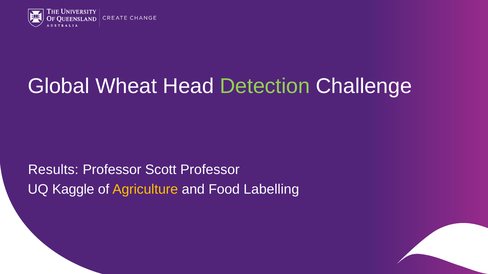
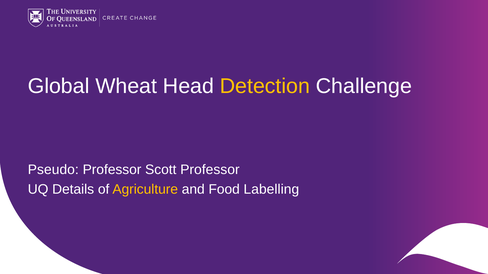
Detection colour: light green -> yellow (265, 86)
Results: Results -> Pseudo (53, 170)
Kaggle: Kaggle -> Details (73, 190)
